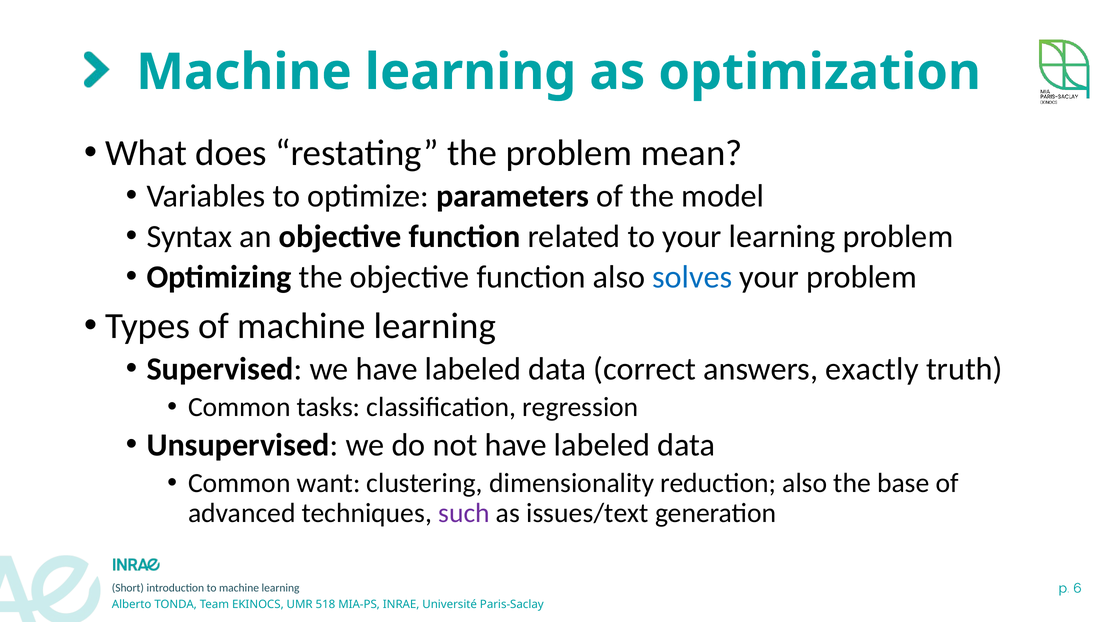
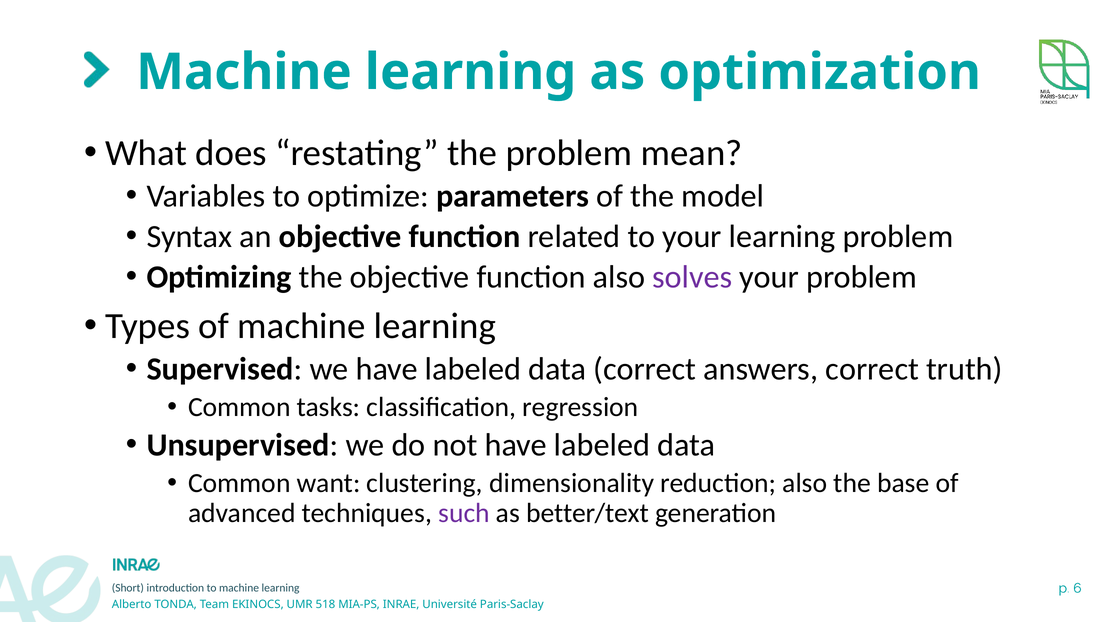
solves colour: blue -> purple (692, 277)
answers exactly: exactly -> correct (872, 369)
issues/text: issues/text -> better/text (588, 513)
